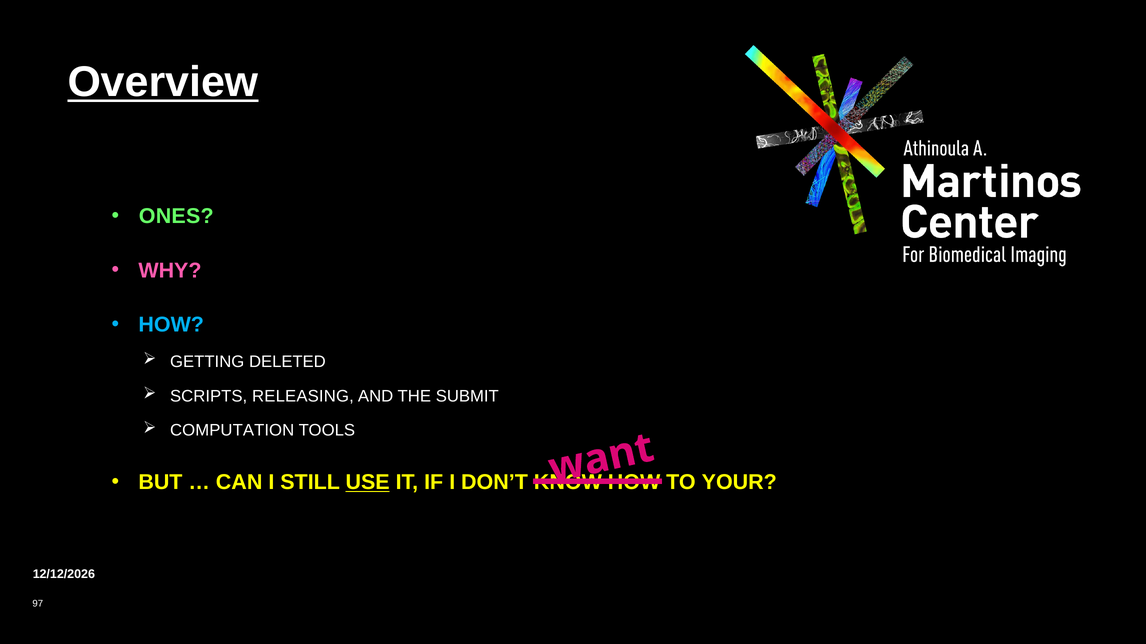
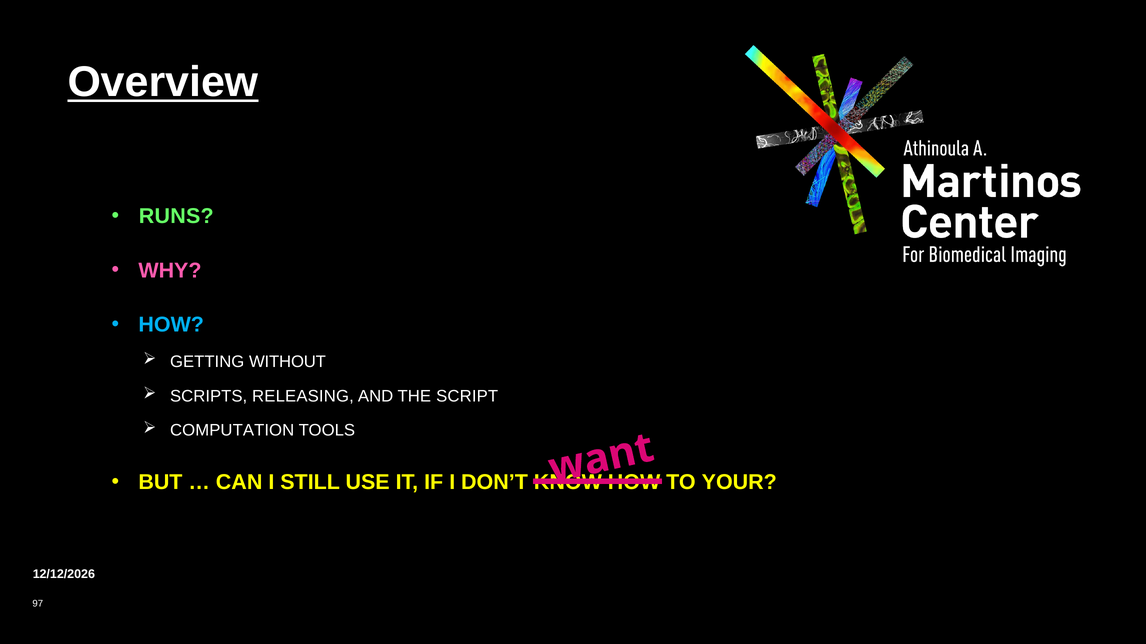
ONES: ONES -> RUNS (176, 216)
DELETED: DELETED -> WITHOUT (287, 362)
SUBMIT: SUBMIT -> SCRIPT (467, 396)
USE underline: present -> none (368, 483)
